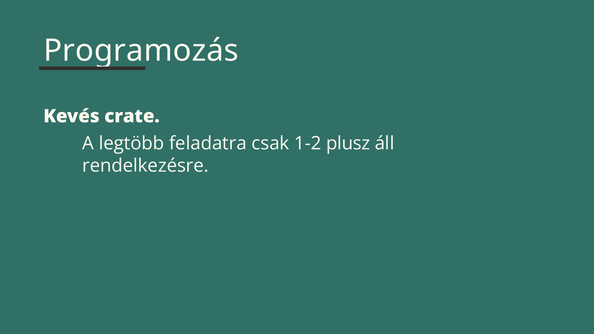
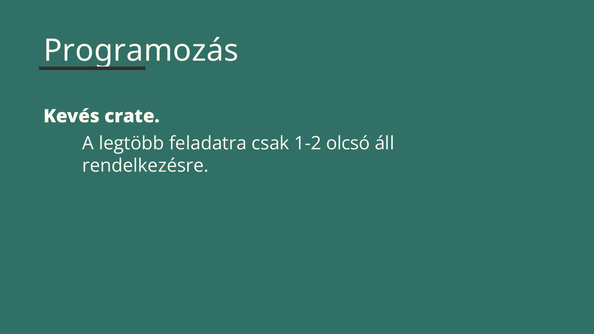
plusz: plusz -> olcsó (348, 143)
